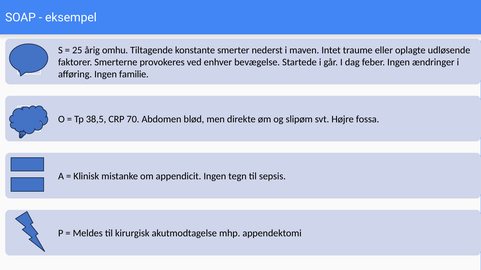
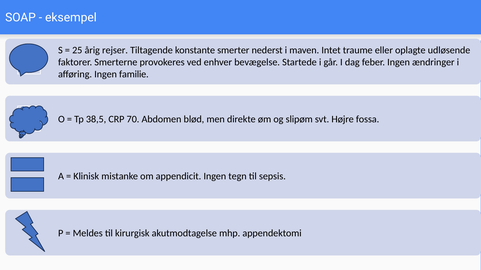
omhu: omhu -> rejser (115, 50)
